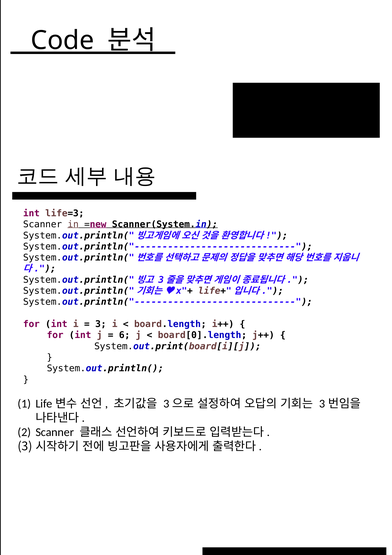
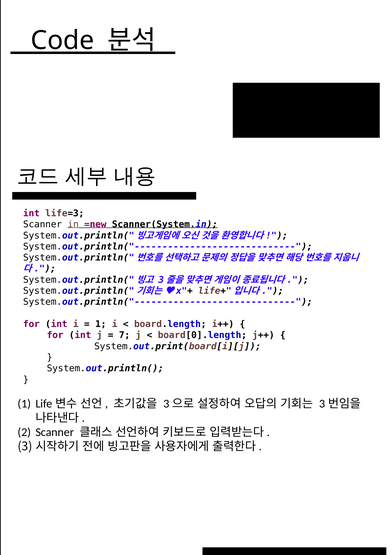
3: 3 -> 1 (101, 324)
6: 6 -> 7 (125, 335)
